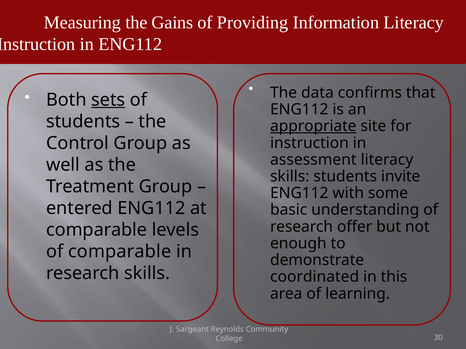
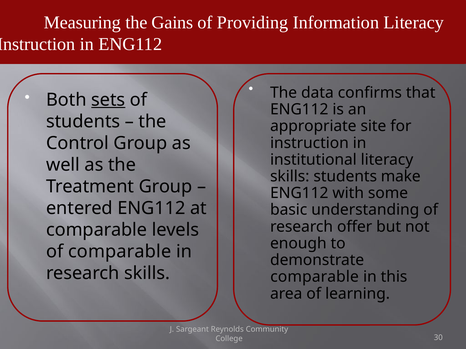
appropriate underline: present -> none (313, 126)
assessment: assessment -> institutional (313, 160)
invite: invite -> make (401, 177)
coordinated: coordinated -> comparable (315, 277)
